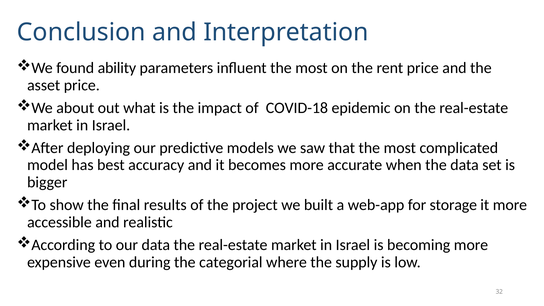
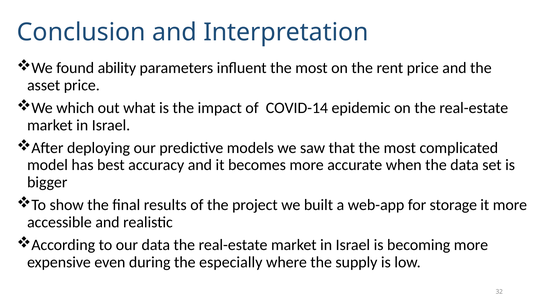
about: about -> which (75, 108)
COVID-18: COVID-18 -> COVID-14 (297, 108)
categorial: categorial -> especially (231, 262)
